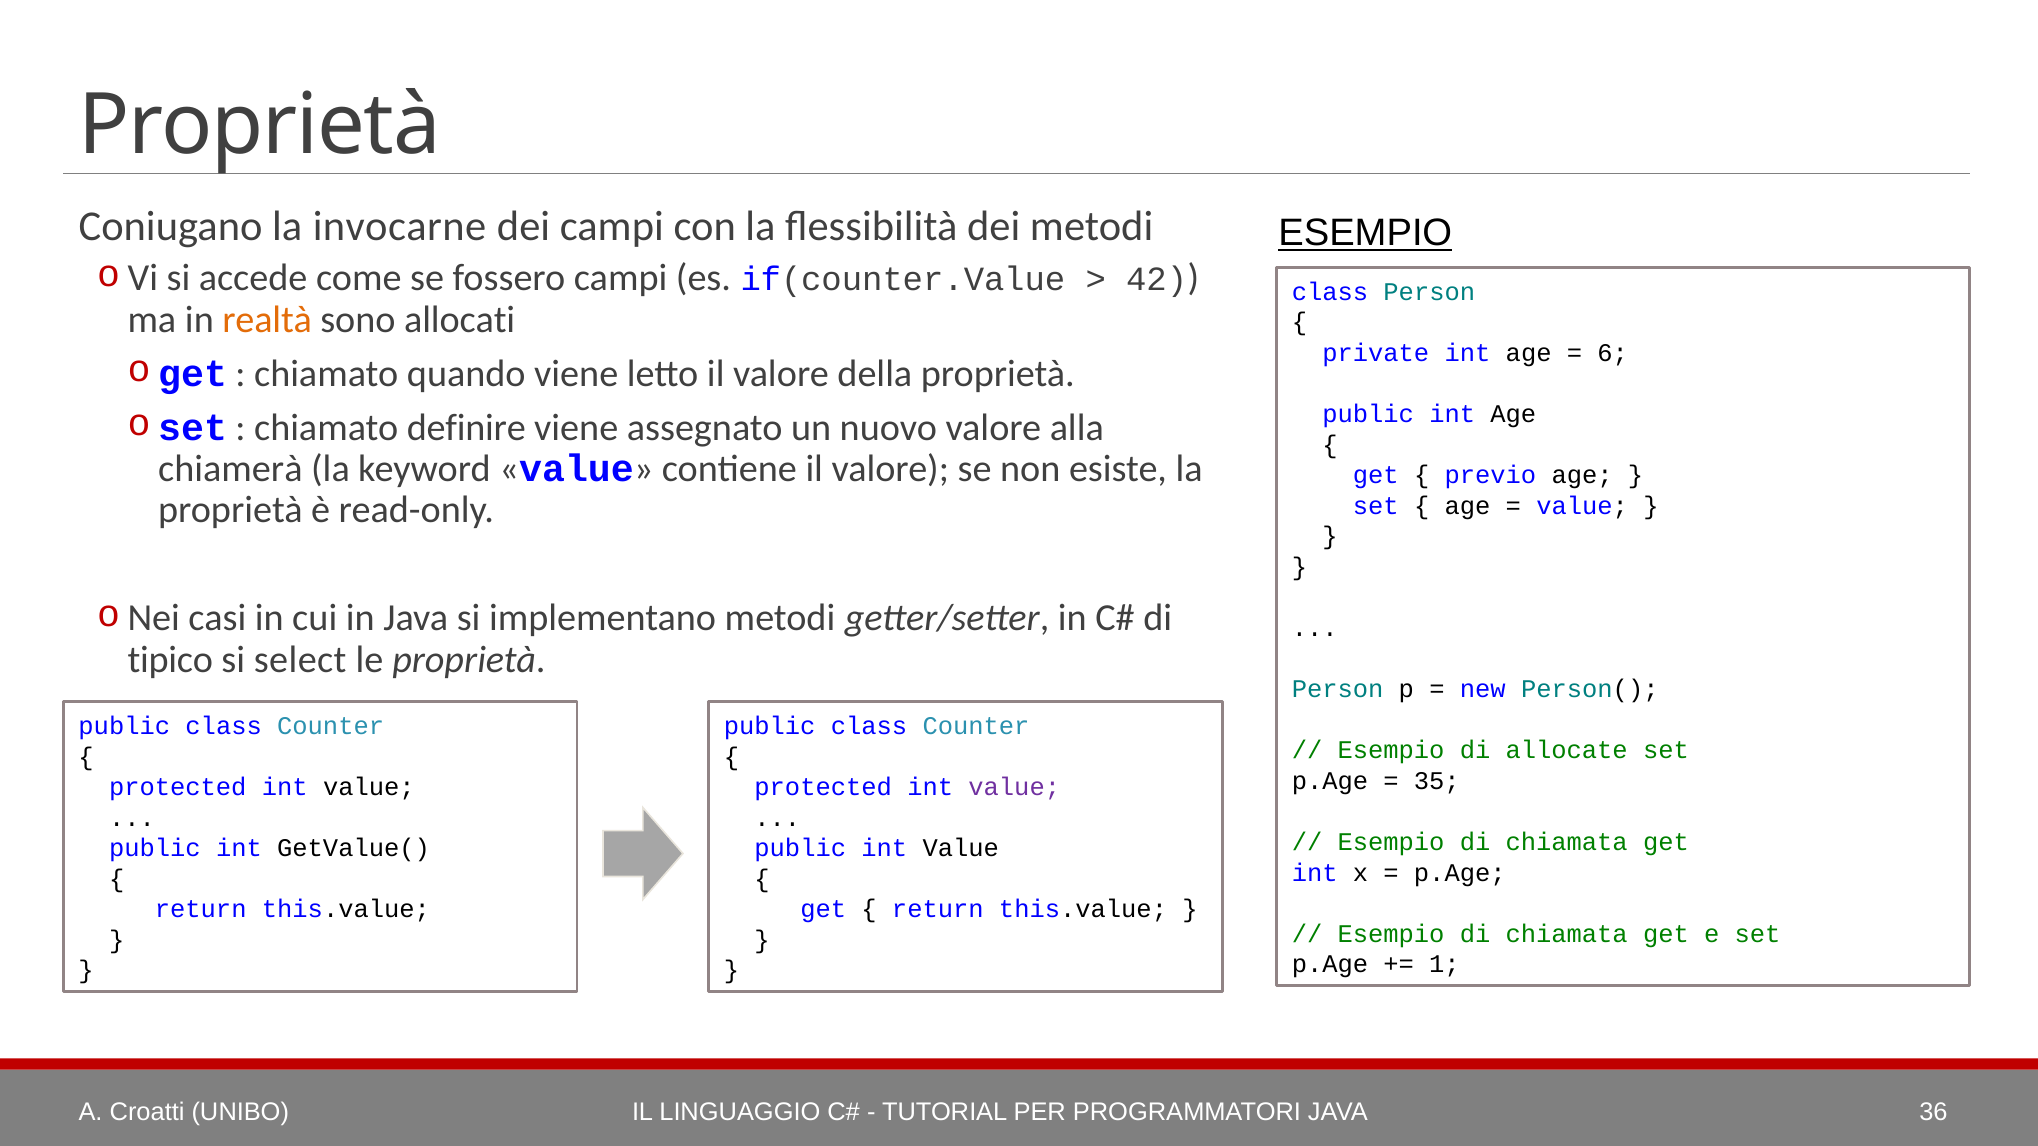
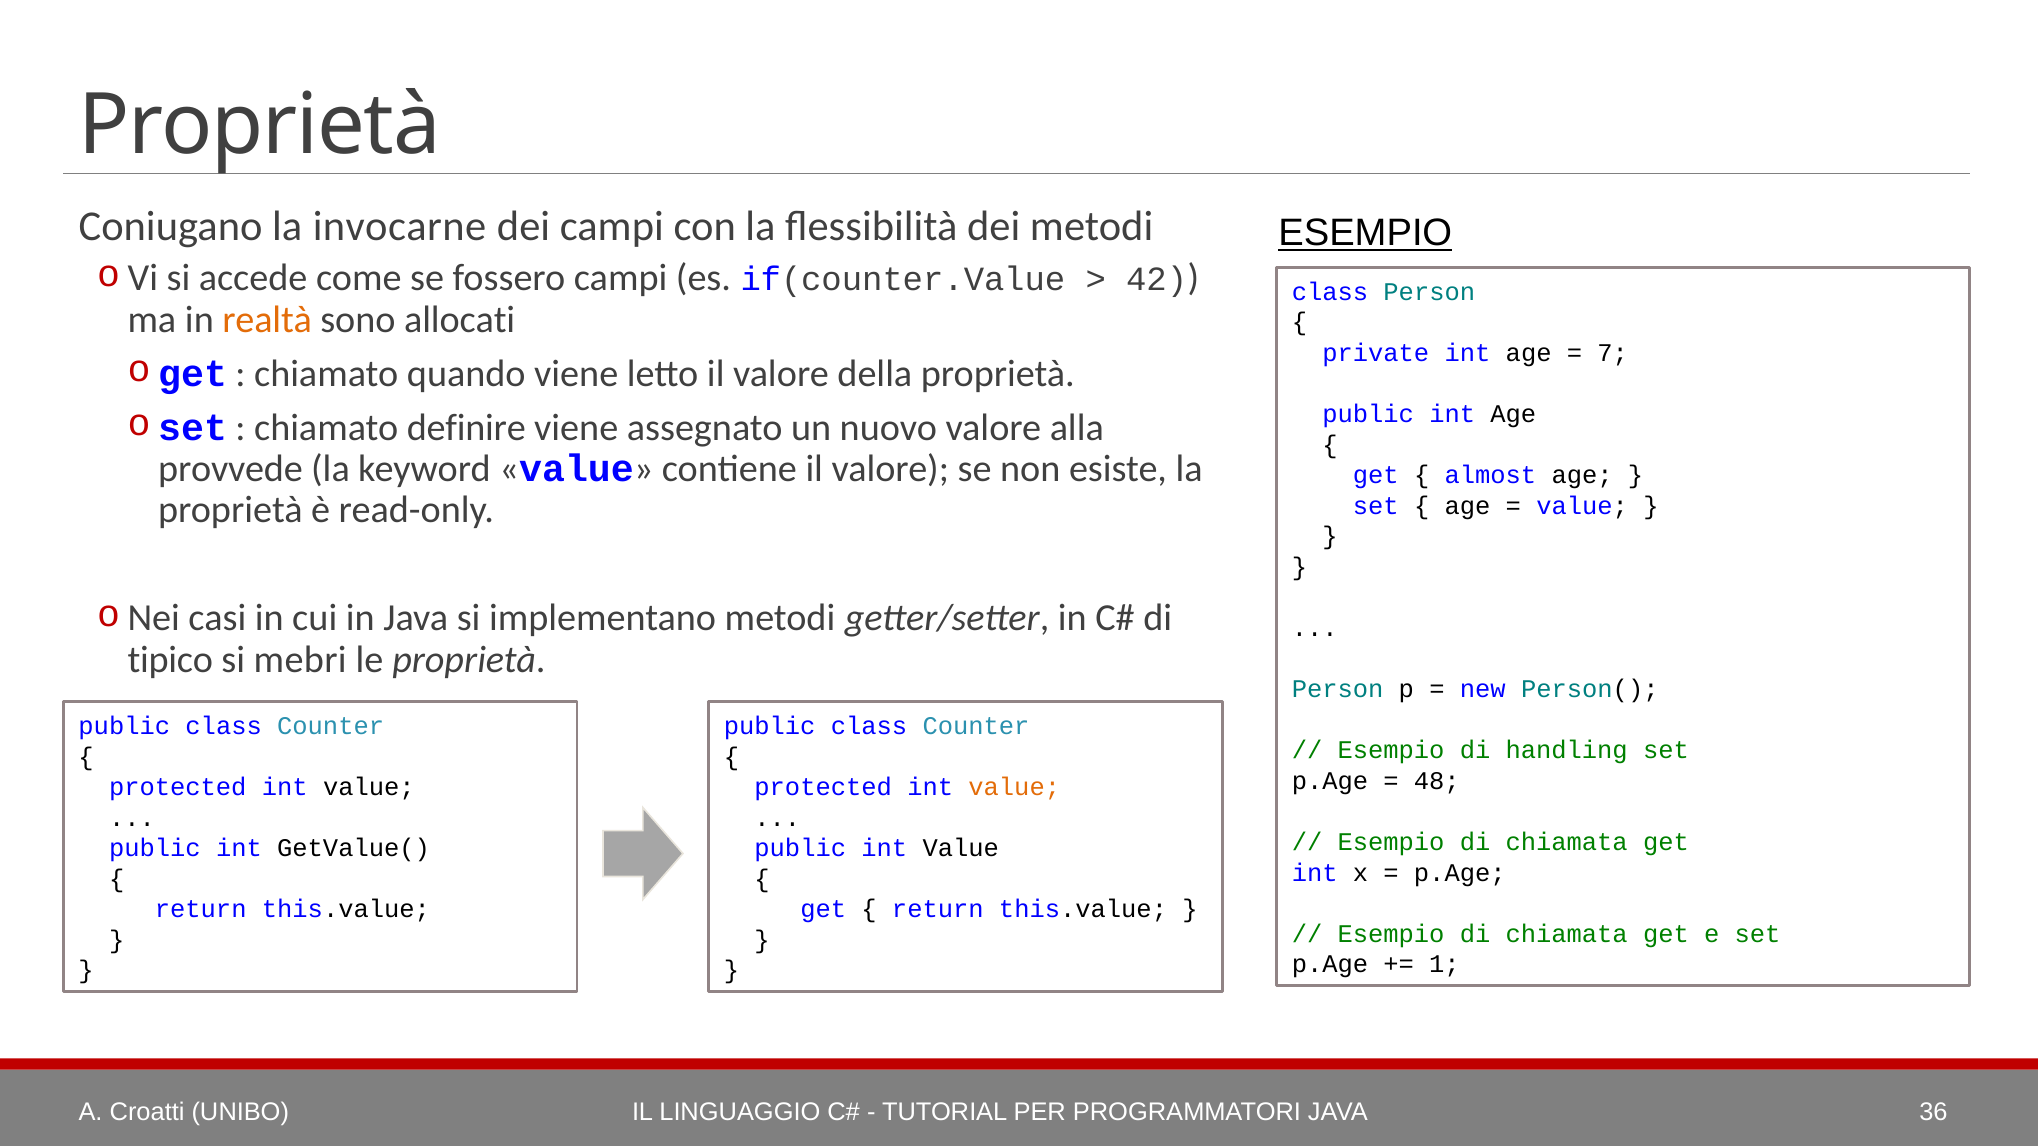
6: 6 -> 7 (1613, 353)
chiamerà: chiamerà -> provvede (230, 469)
previo: previo -> almost (1490, 476)
select: select -> mebri (300, 660)
allocate: allocate -> handling (1567, 751)
35: 35 -> 48 (1437, 781)
value colour: purple -> orange (1014, 787)
